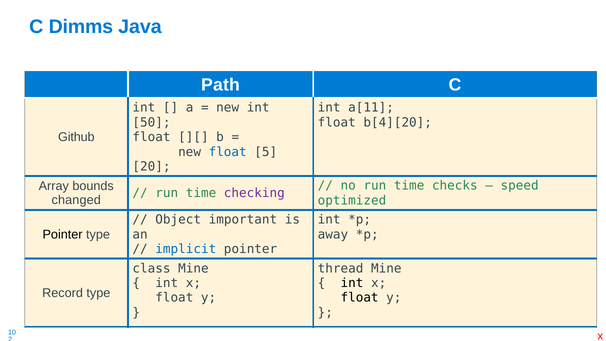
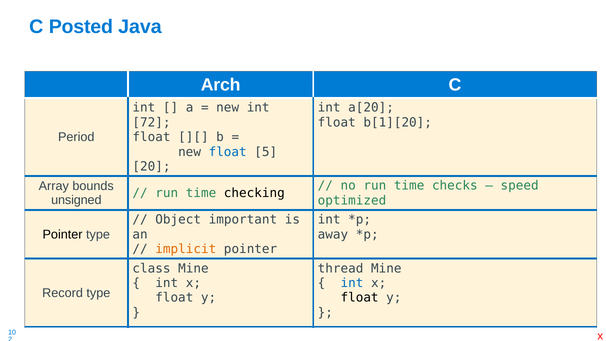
Dimms: Dimms -> Posted (81, 27)
Path: Path -> Arch (221, 85)
a[11: a[11 -> a[20 (371, 108)
50: 50 -> 72 (152, 122)
b[4][20: b[4][20 -> b[1][20 (398, 122)
Github: Github -> Period (76, 137)
checking colour: purple -> black (254, 193)
changed: changed -> unsigned (76, 200)
implicit colour: blue -> orange (186, 249)
int colour: black -> blue (352, 283)
